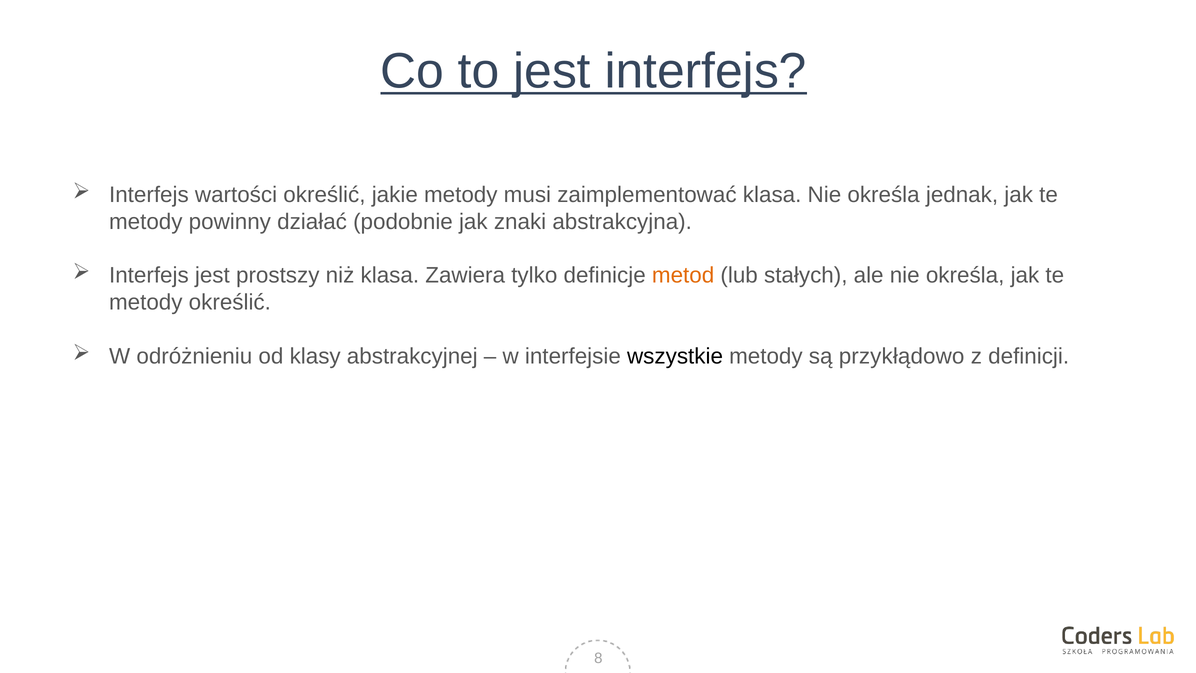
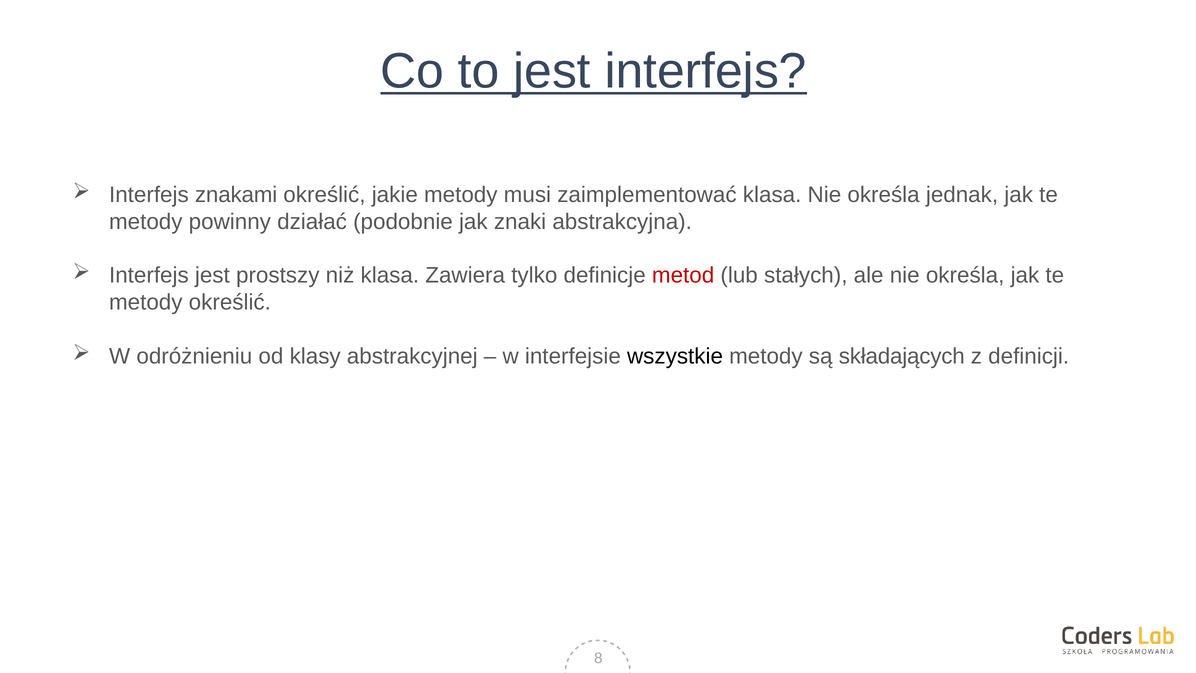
wartości: wartości -> znakami (236, 195)
metod colour: orange -> red (683, 275)
przykłądowo: przykłądowo -> składających (902, 356)
